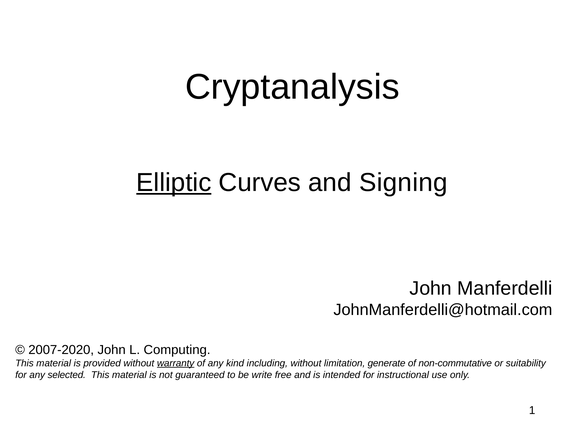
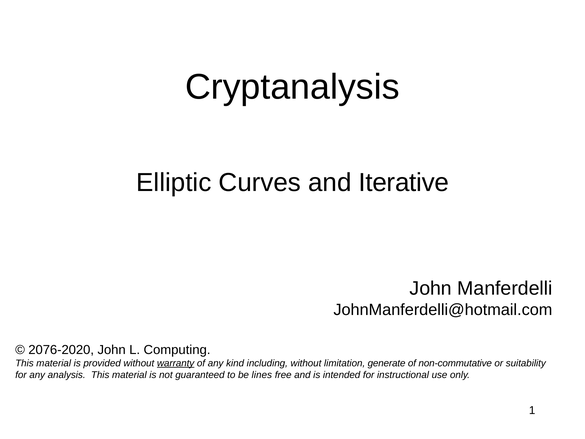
Elliptic underline: present -> none (174, 182)
Signing: Signing -> Iterative (404, 182)
2007-2020: 2007-2020 -> 2076-2020 (61, 350)
selected: selected -> analysis (67, 375)
write: write -> lines (262, 375)
